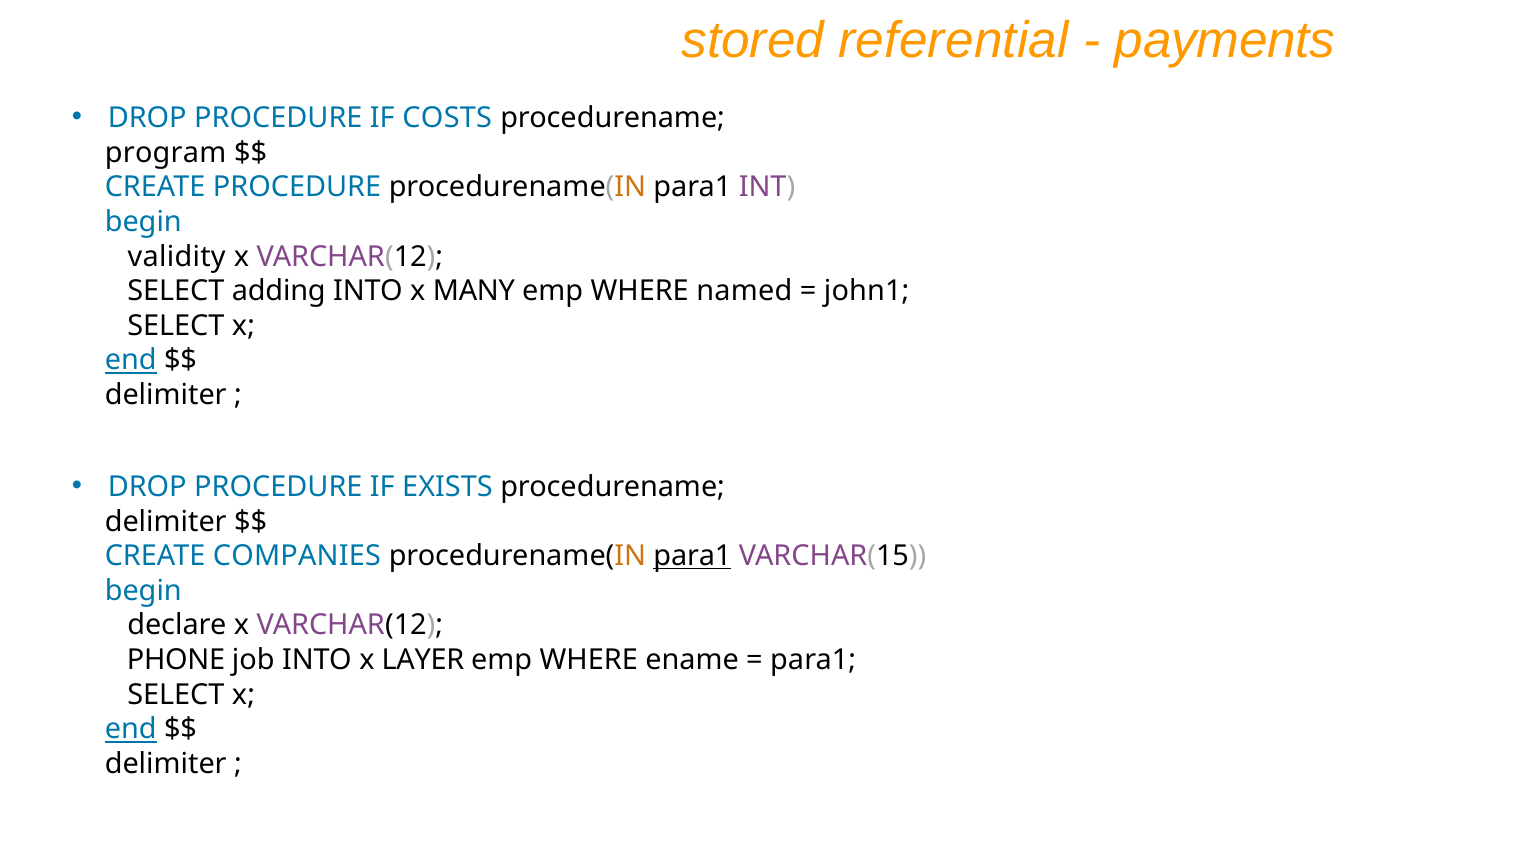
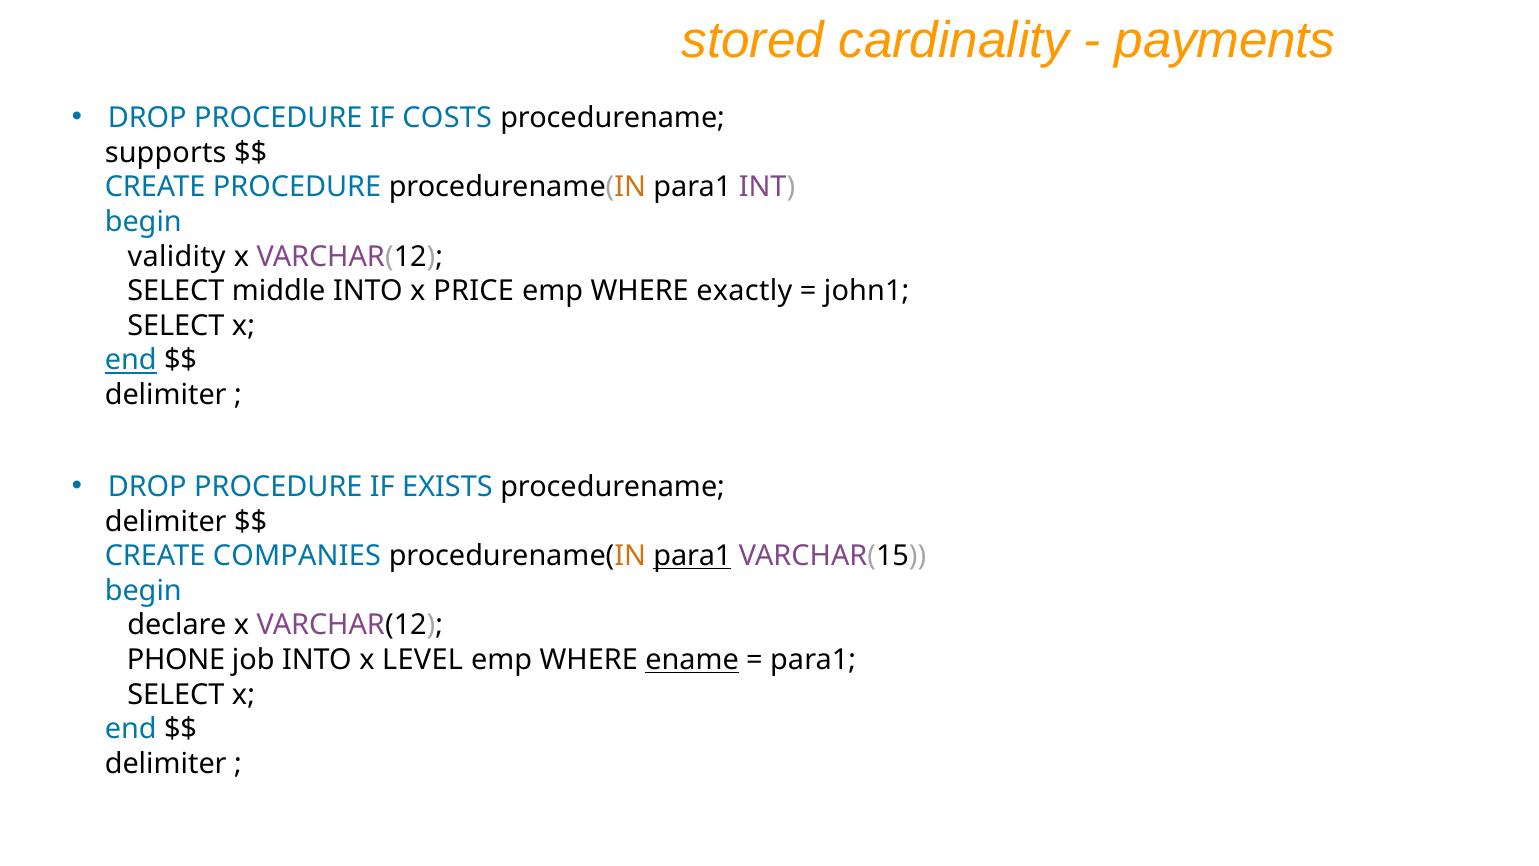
referential: referential -> cardinality (954, 40)
program: program -> supports (166, 153)
adding: adding -> middle (279, 291)
MANY: MANY -> PRICE (474, 291)
named: named -> exactly (744, 291)
LAYER: LAYER -> LEVEL (423, 660)
ename underline: none -> present (692, 660)
end underline: present -> none (131, 729)
